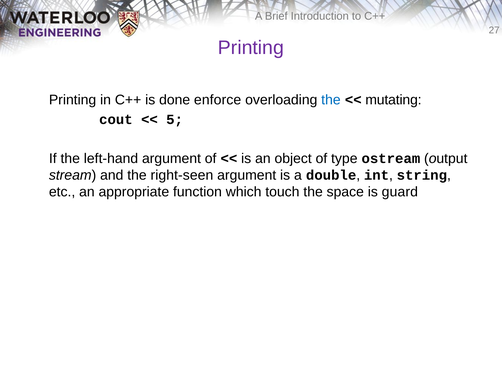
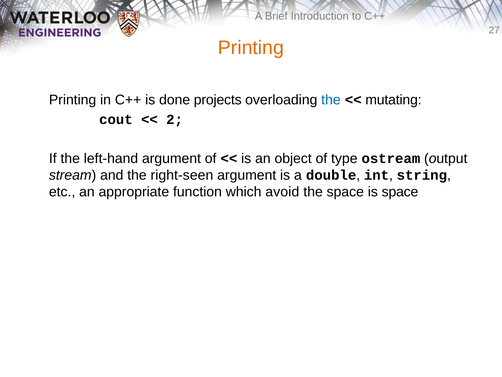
Printing colour: purple -> orange (251, 48)
enforce: enforce -> projects (218, 100)
5: 5 -> 2 (175, 119)
touch: touch -> avoid (282, 192)
is guard: guard -> space (400, 192)
